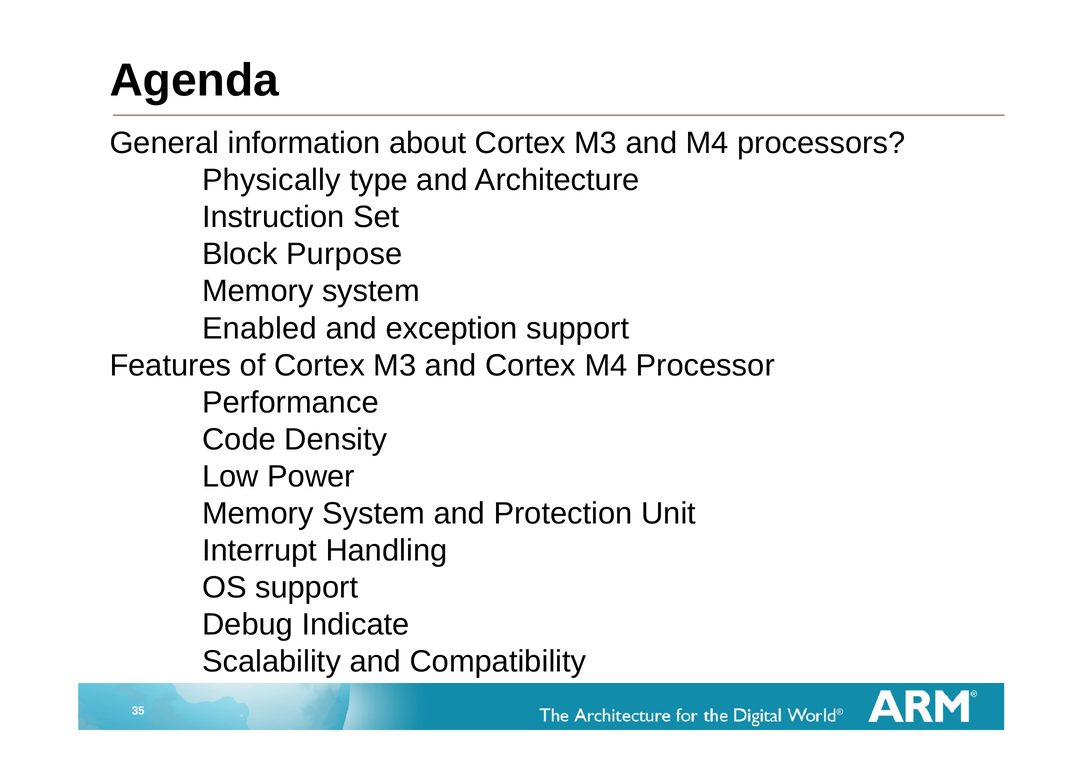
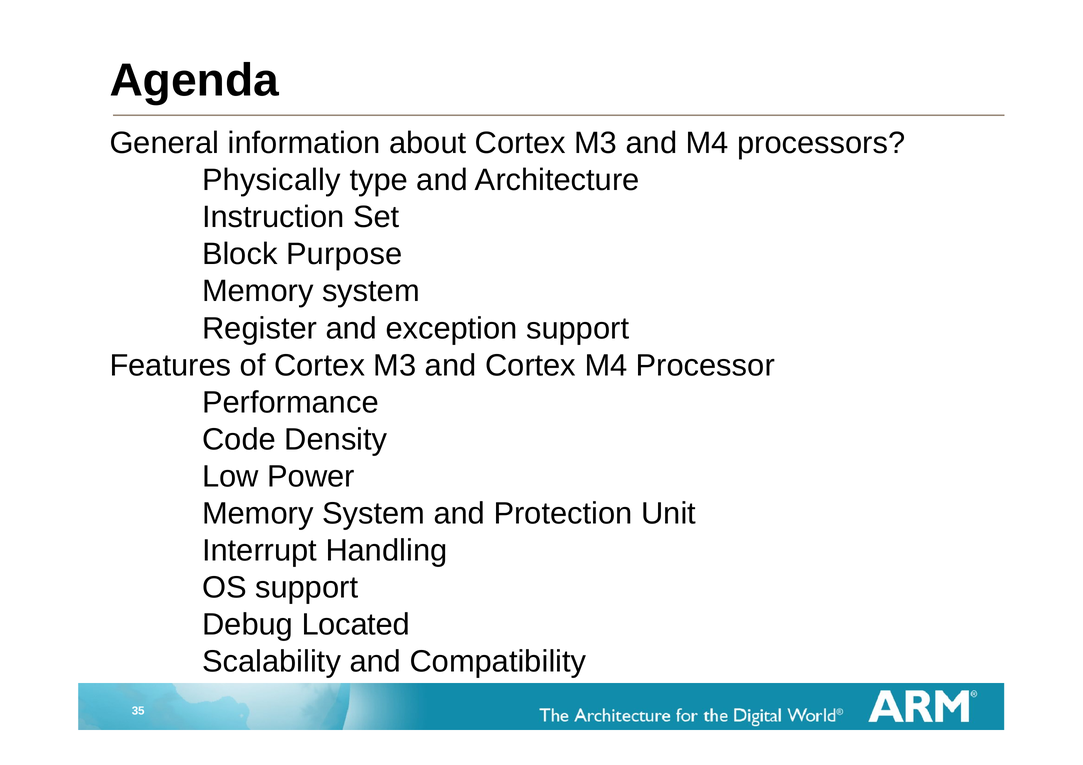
Enabled: Enabled -> Register (260, 328)
Indicate: Indicate -> Located (356, 625)
